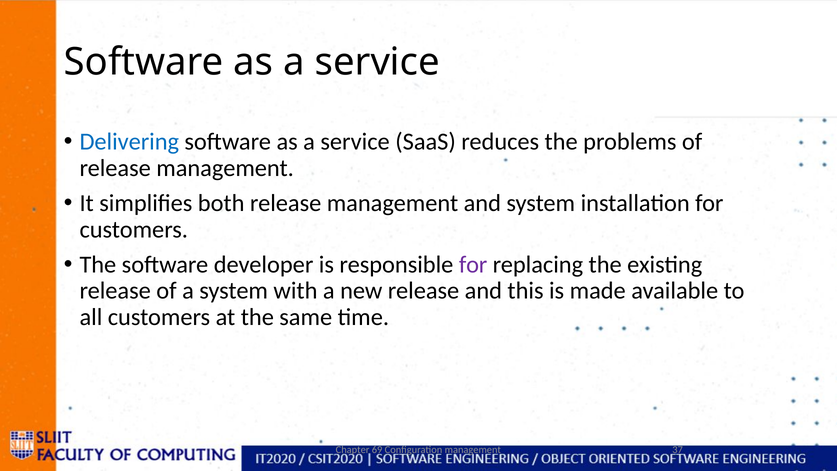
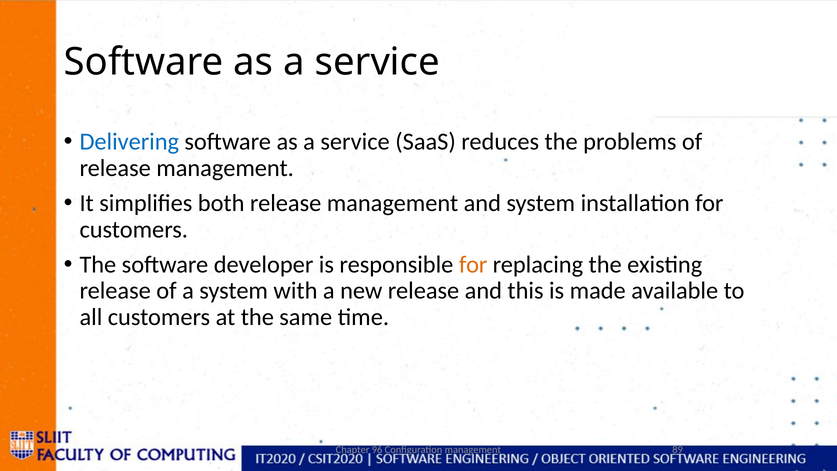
for colour: purple -> orange (473, 264)
69: 69 -> 96 (377, 450)
37: 37 -> 89 (678, 450)
